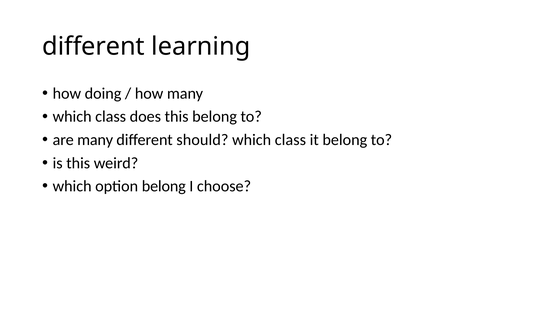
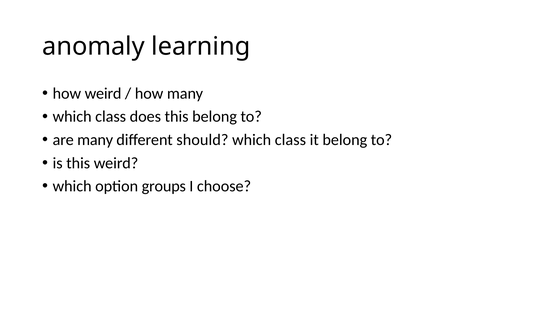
different: different -> anomaly (93, 47)
how doing: doing -> weird (103, 94)
option belong: belong -> groups (164, 187)
